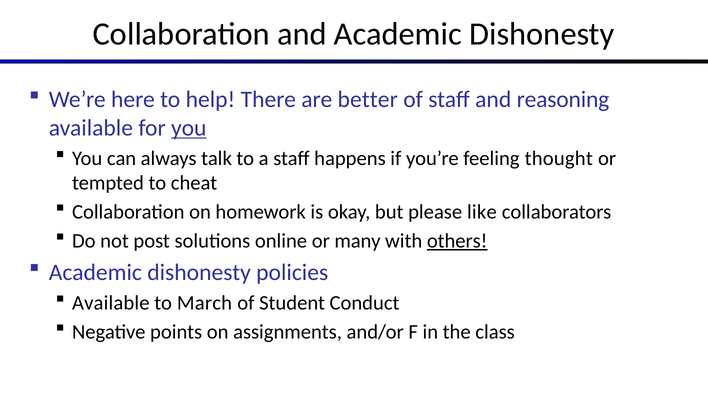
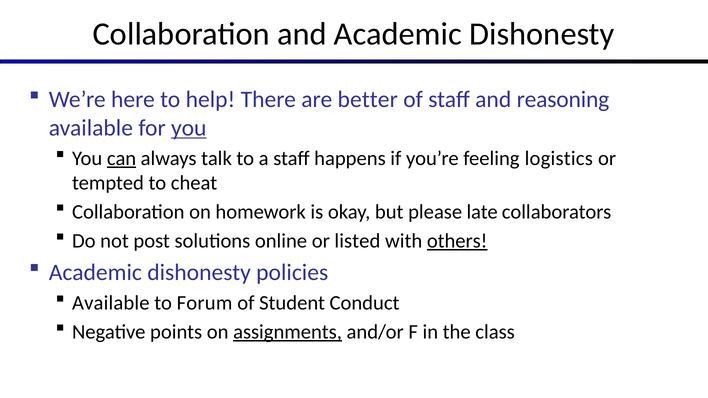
can underline: none -> present (122, 158)
thought: thought -> logistics (559, 158)
like: like -> late (482, 212)
many: many -> listed (357, 241)
March: March -> Forum (205, 303)
assignments underline: none -> present (288, 332)
